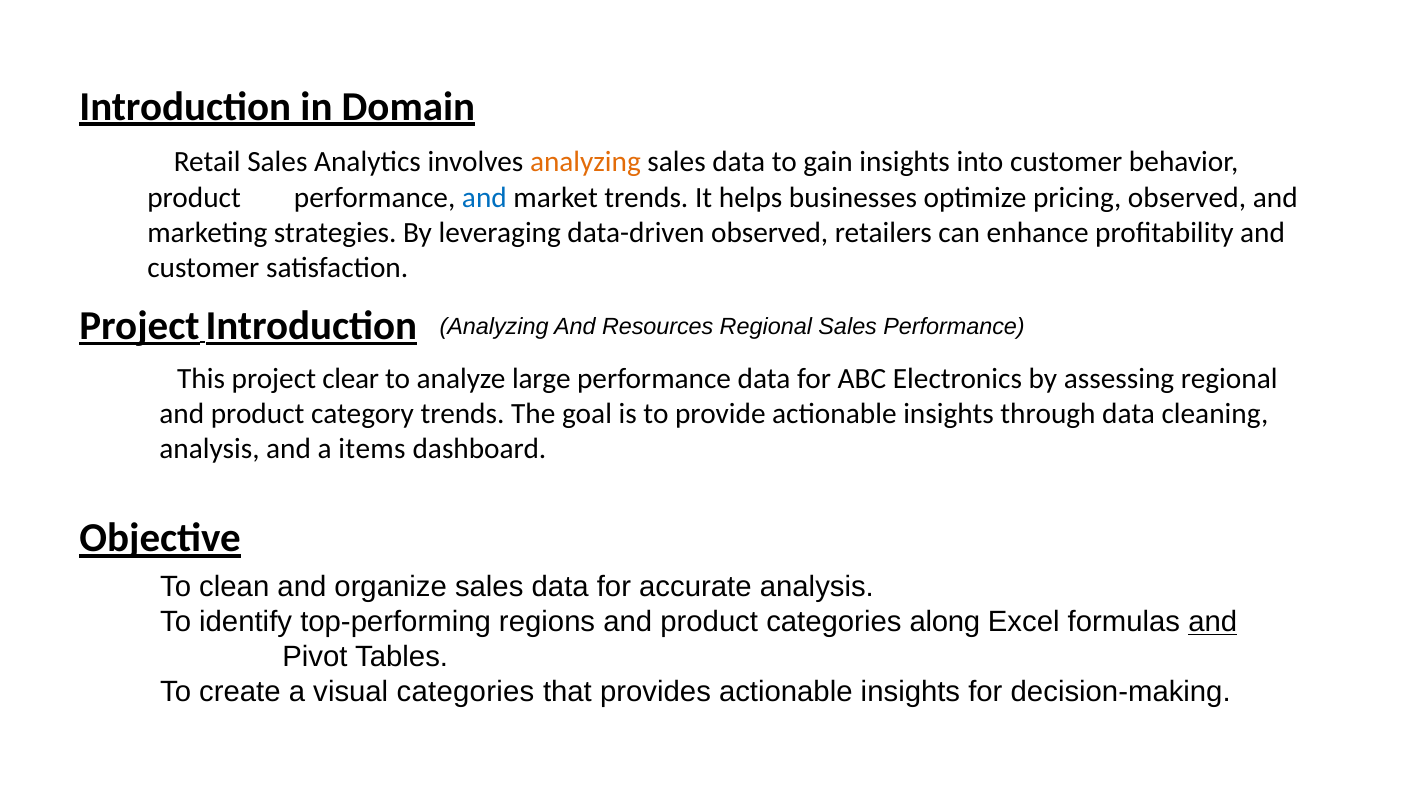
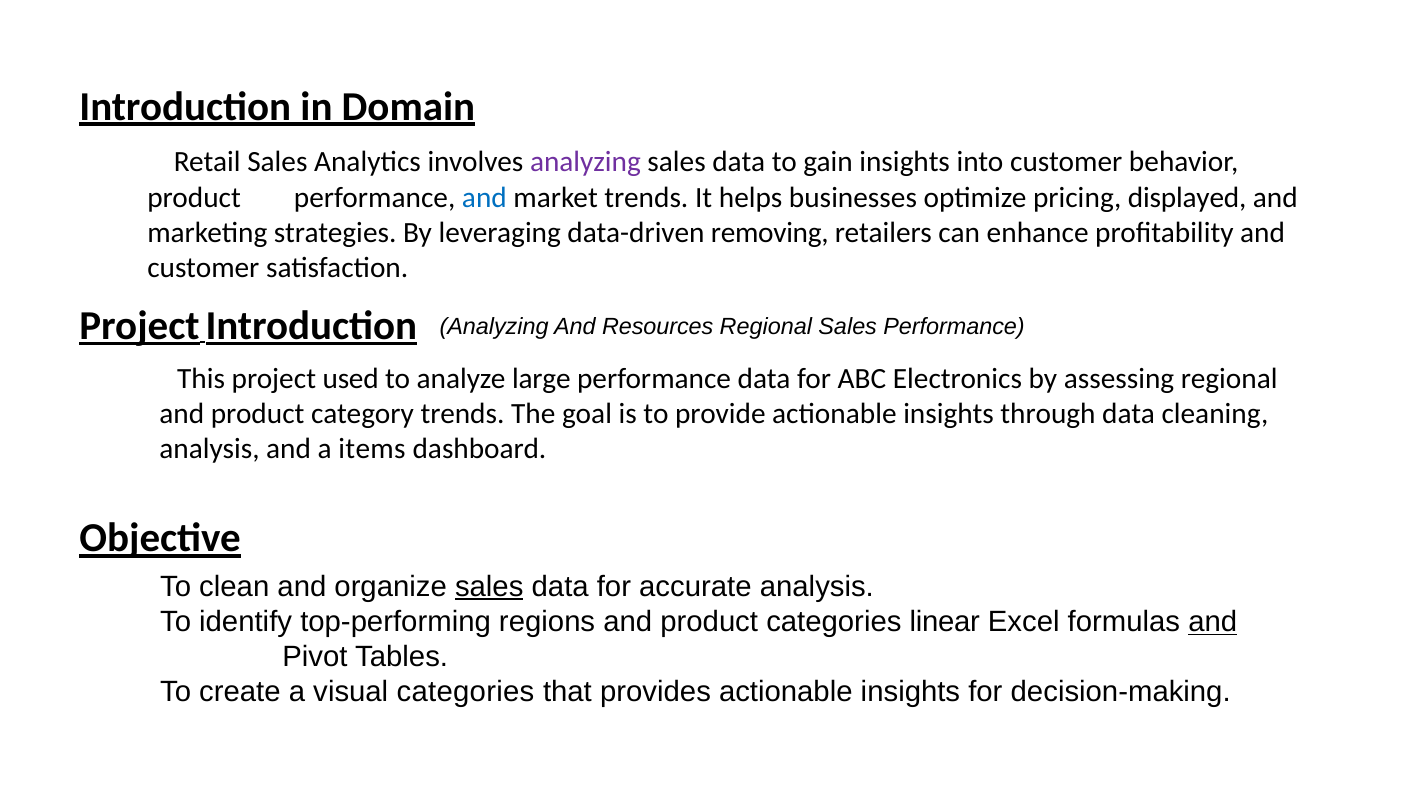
analyzing colour: orange -> purple (585, 162)
pricing observed: observed -> displayed (1187, 197)
data-driven observed: observed -> removing (770, 232)
clear: clear -> used (351, 378)
sales underline: none -> present (489, 587)
along: along -> linear (945, 622)
